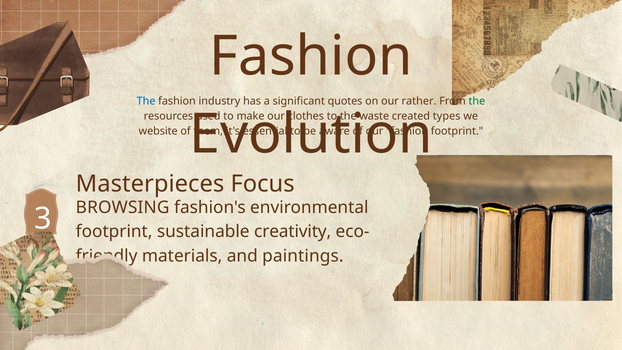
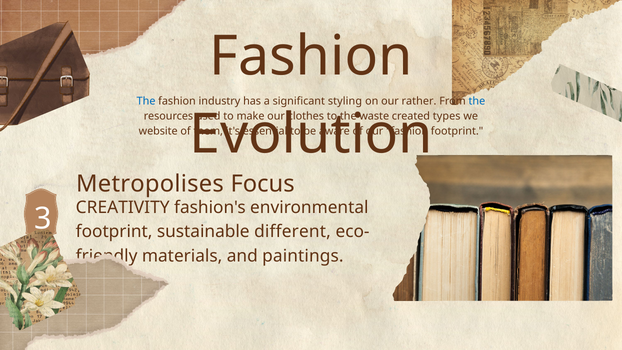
quotes: quotes -> styling (345, 101)
the colour: green -> blue (477, 101)
Masterpieces: Masterpieces -> Metropolises (150, 184)
BROWSING: BROWSING -> CREATIVITY (123, 207)
creativity: creativity -> different (292, 232)
